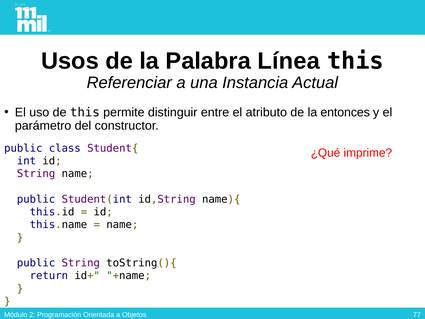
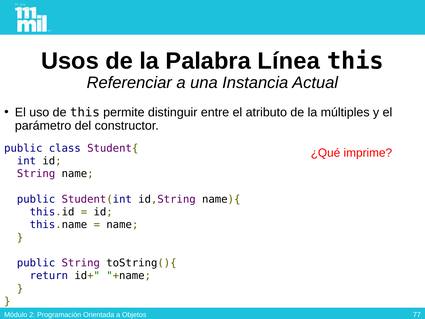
entonces: entonces -> múltiples (345, 112)
